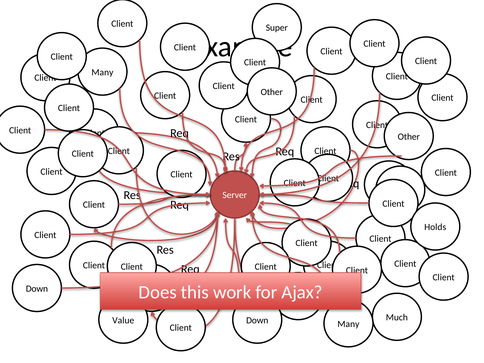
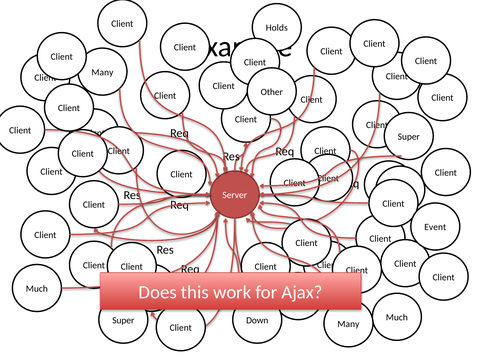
Super: Super -> Holds (277, 28)
Other: Other -> Super (409, 137)
Holds: Holds -> Event (435, 227)
Down: Down -> Much (37, 289)
Value: Value -> Super (123, 320)
